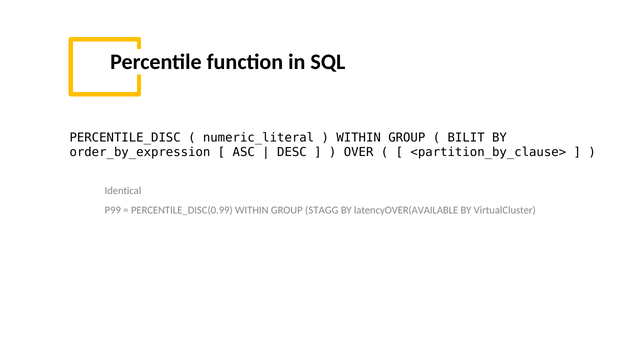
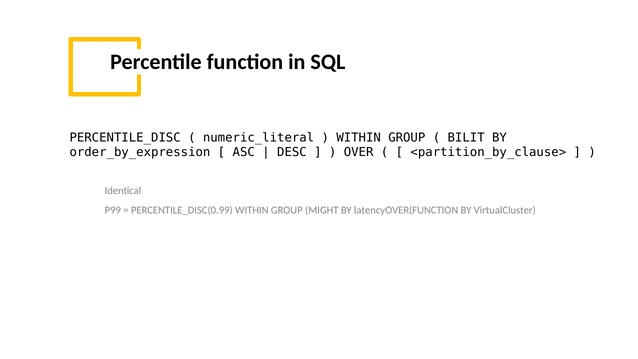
STAGG: STAGG -> MIGHT (322, 210)
latencyOVER(AVAILABLE: latencyOVER(AVAILABLE -> latencyOVER(FUNCTION (406, 210)
